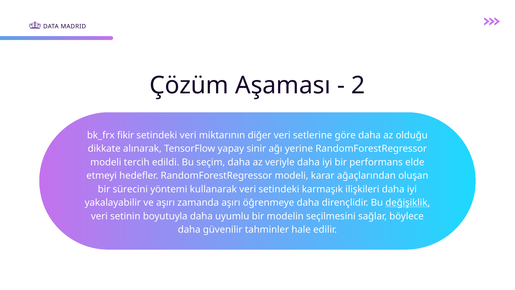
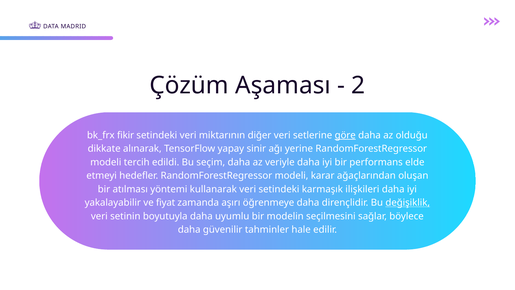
göre underline: none -> present (345, 135)
sürecini: sürecini -> atılması (130, 189)
ve aşırı: aşırı -> fiyat (166, 203)
